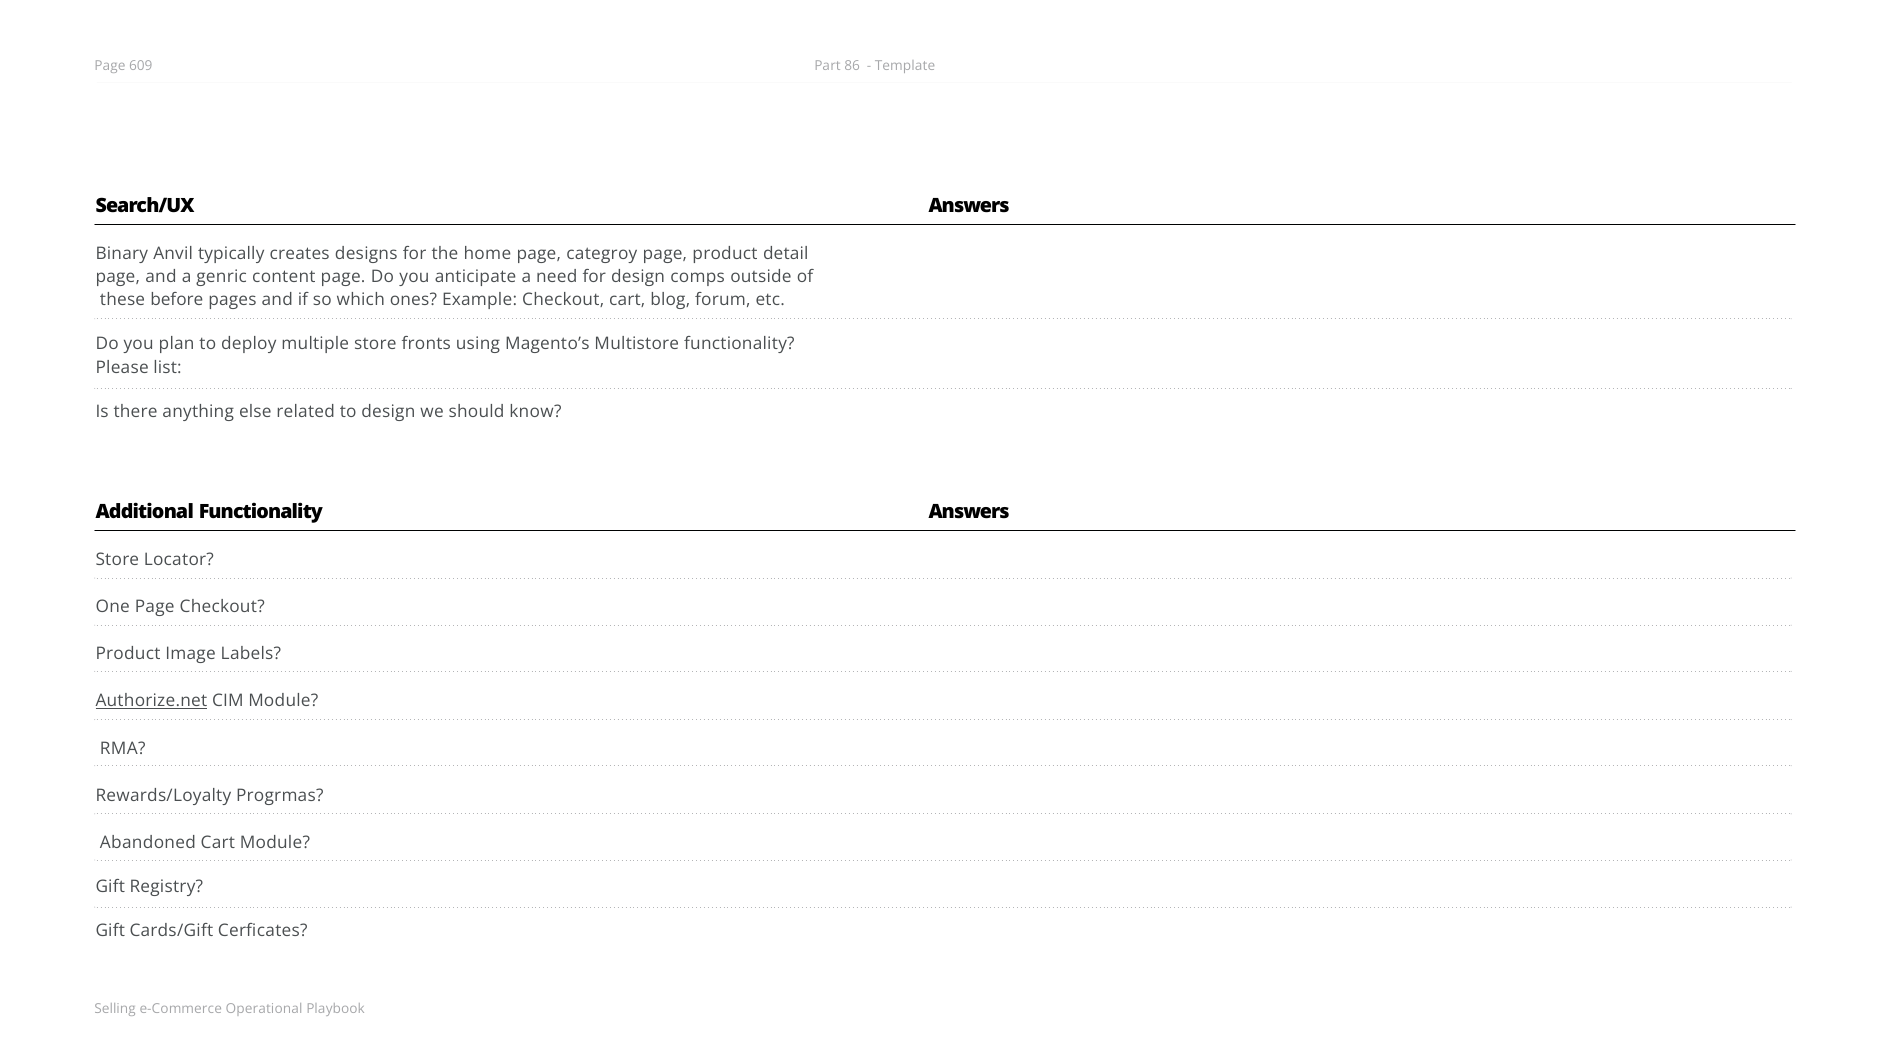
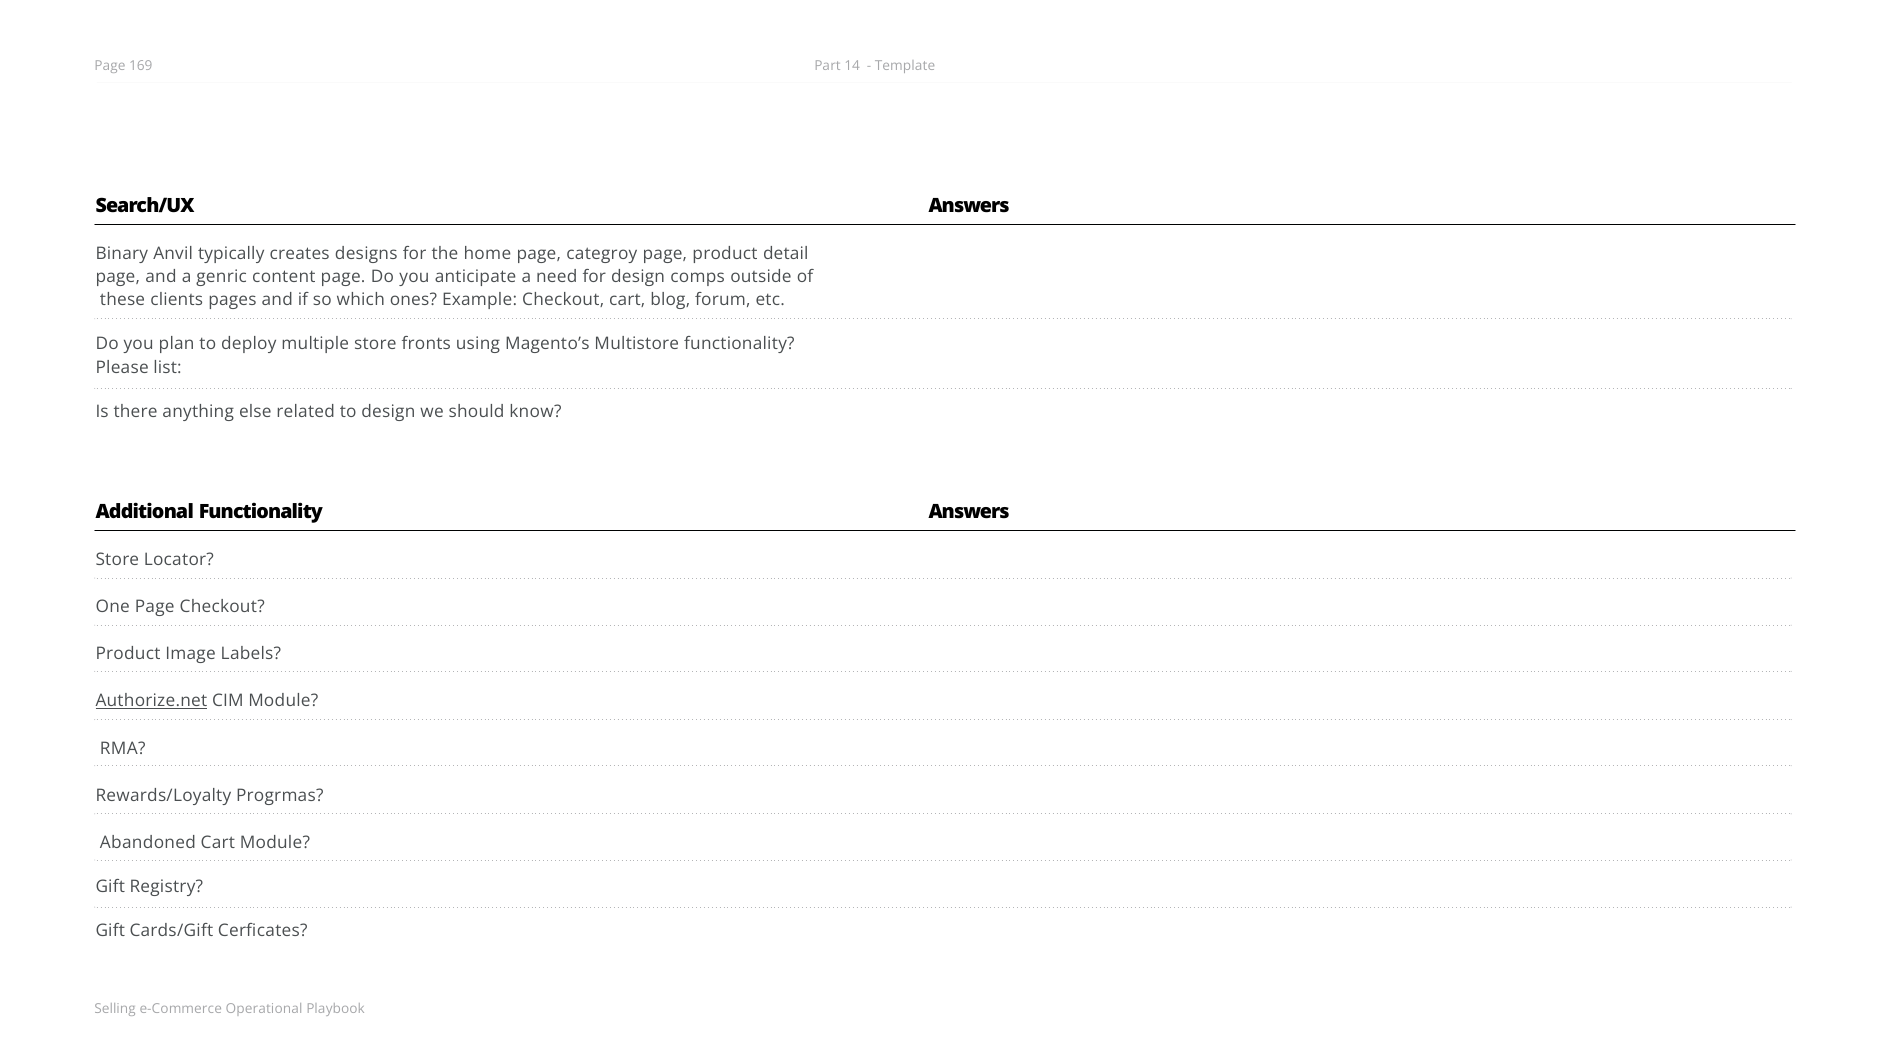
609: 609 -> 169 (141, 66)
86: 86 -> 14 (852, 66)
before: before -> clients (177, 300)
